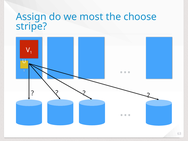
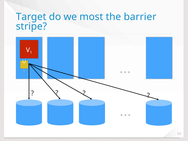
Assign: Assign -> Target (31, 17)
choose: choose -> barrier (140, 17)
